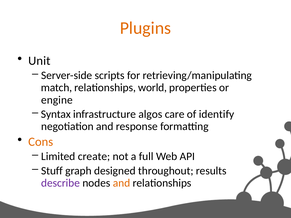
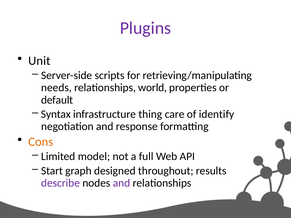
Plugins colour: orange -> purple (145, 28)
match: match -> needs (56, 88)
engine: engine -> default (57, 100)
algos: algos -> thing (150, 114)
create: create -> model (94, 157)
Stuff: Stuff -> Start (52, 171)
and colour: orange -> purple (122, 183)
